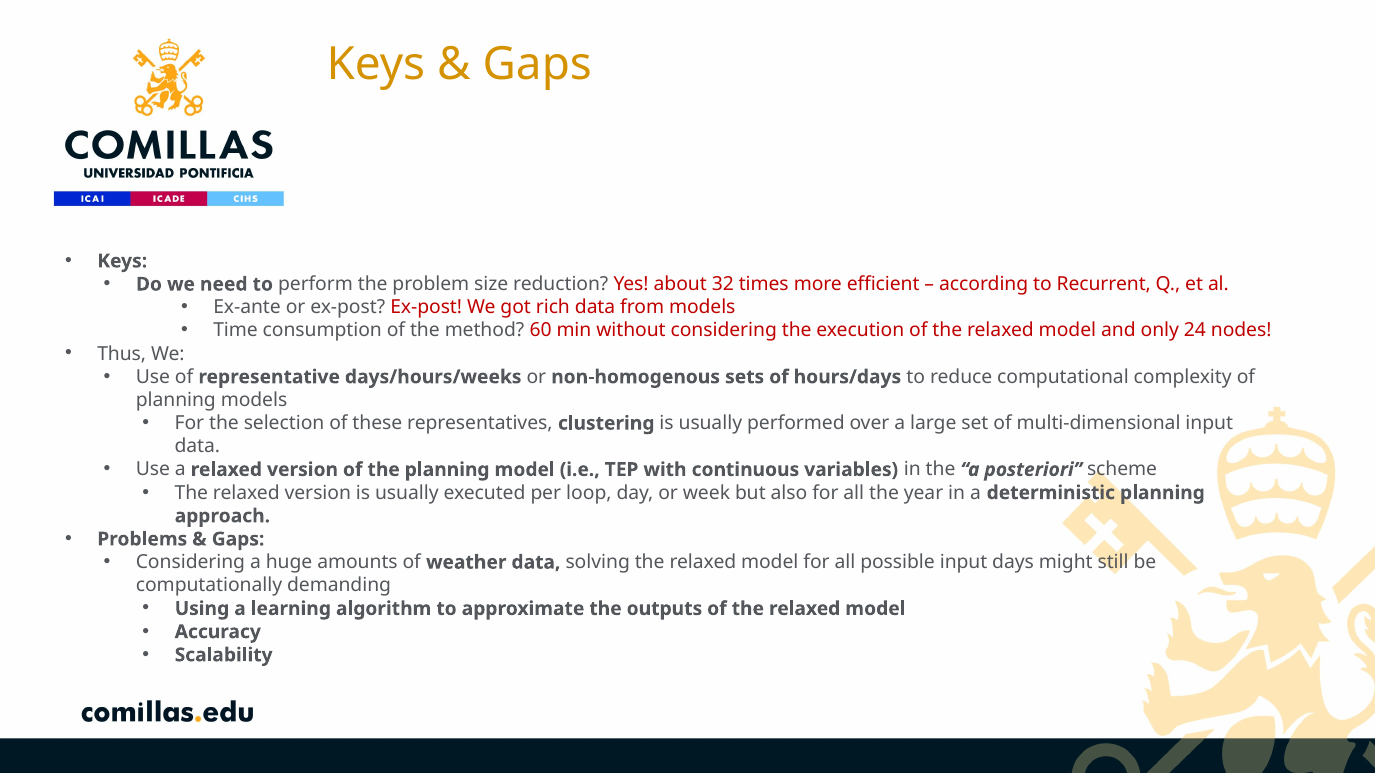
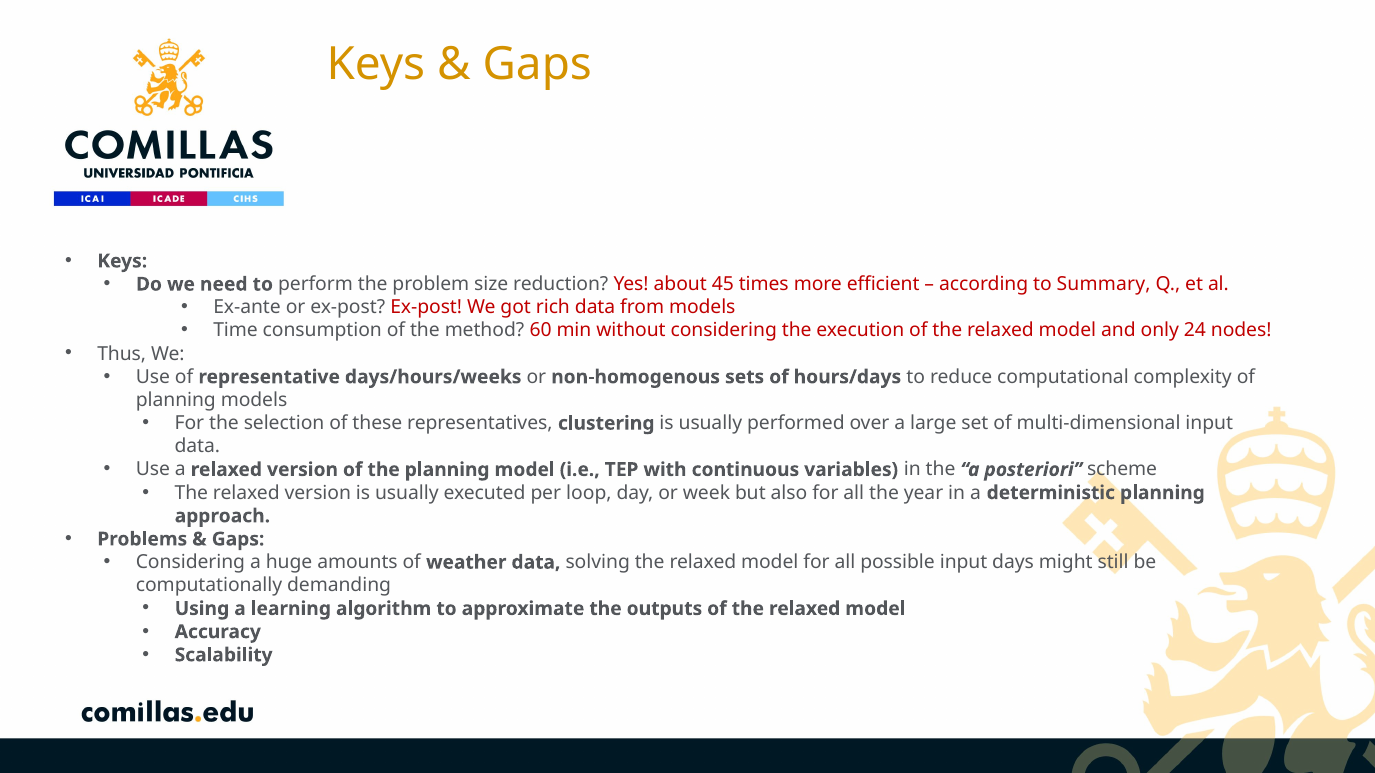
32: 32 -> 45 (723, 284)
Recurrent: Recurrent -> Summary (1104, 284)
